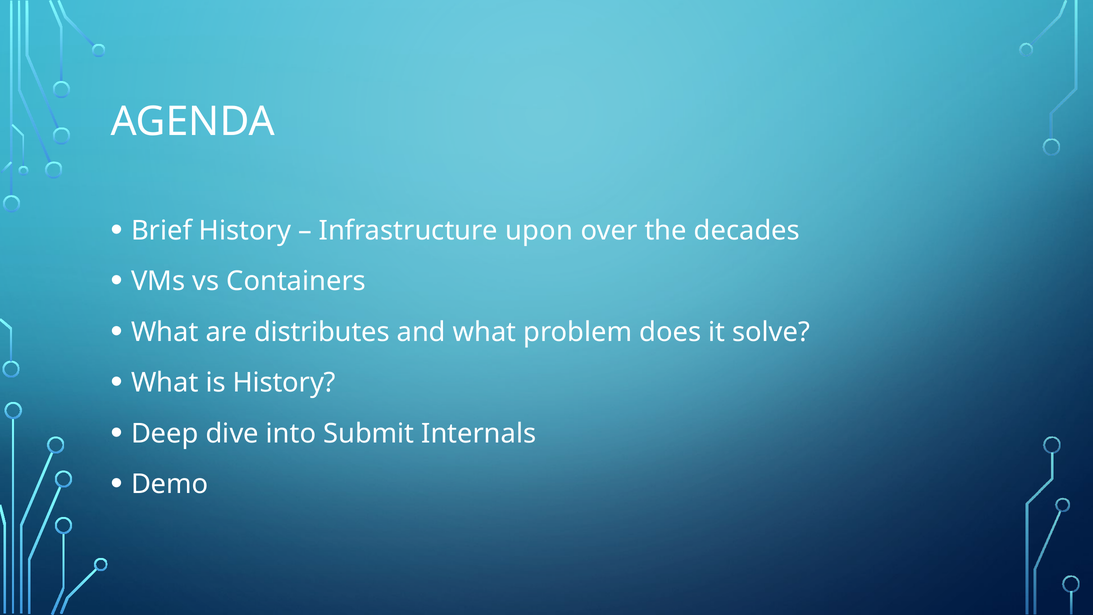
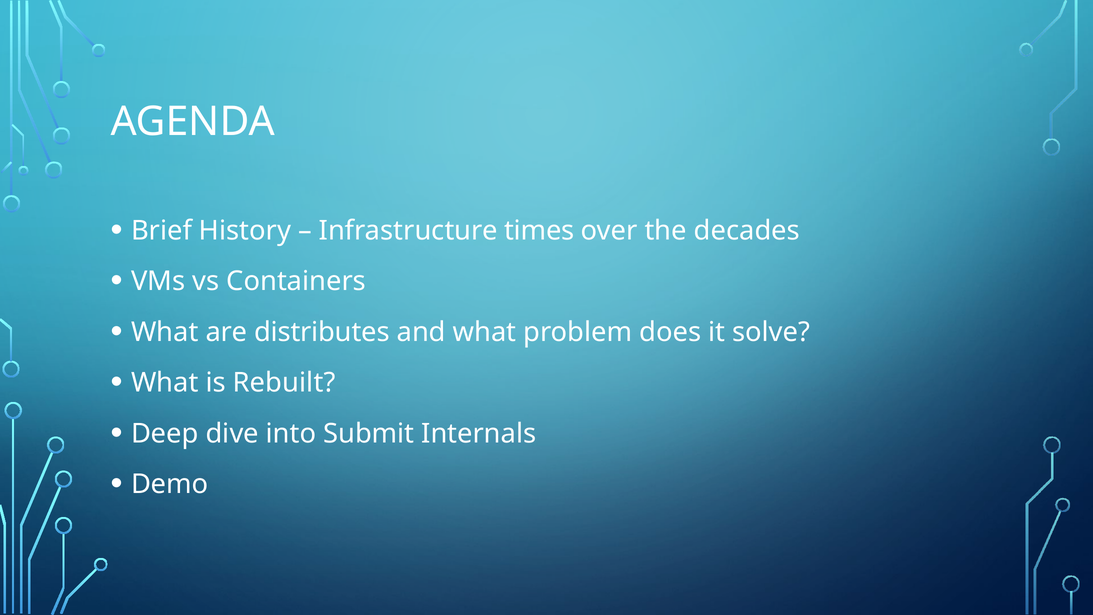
upon: upon -> times (539, 231)
is History: History -> Rebuilt (284, 383)
